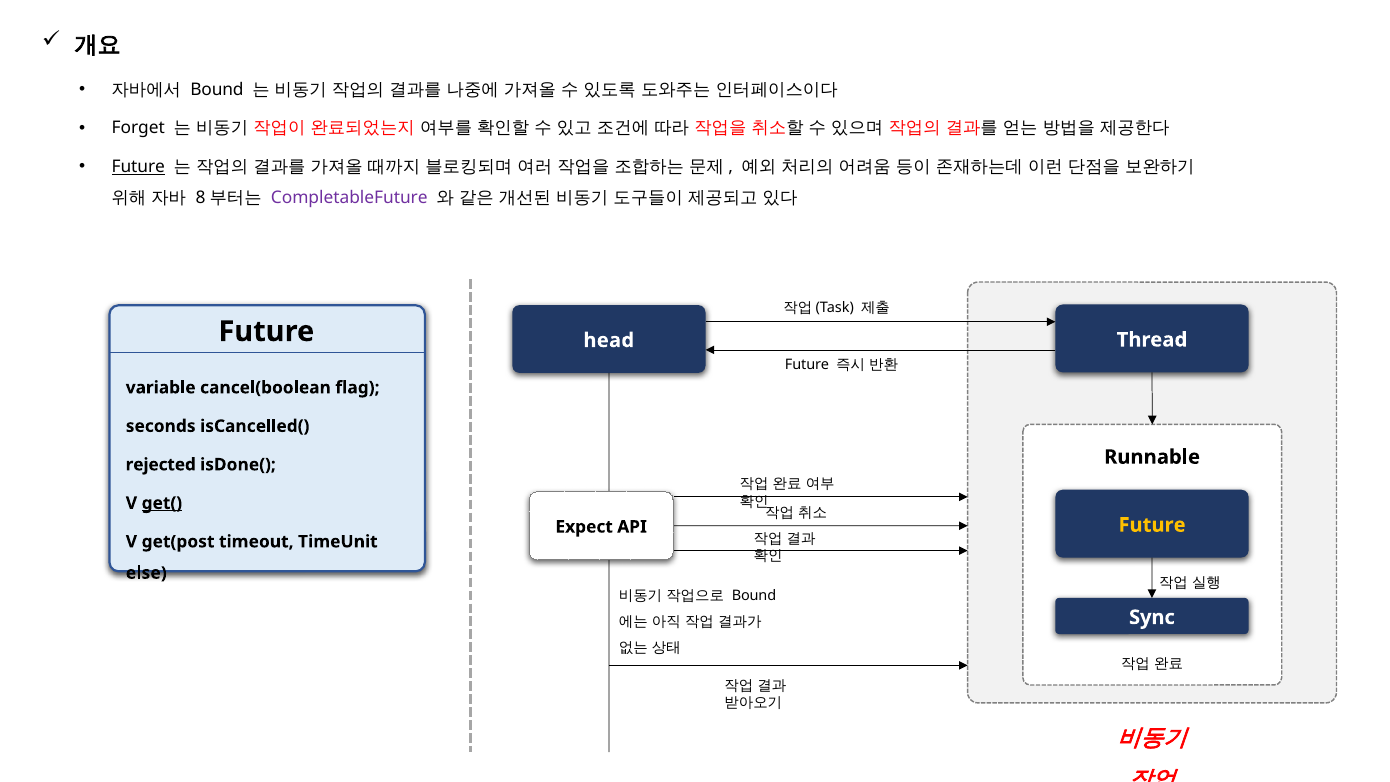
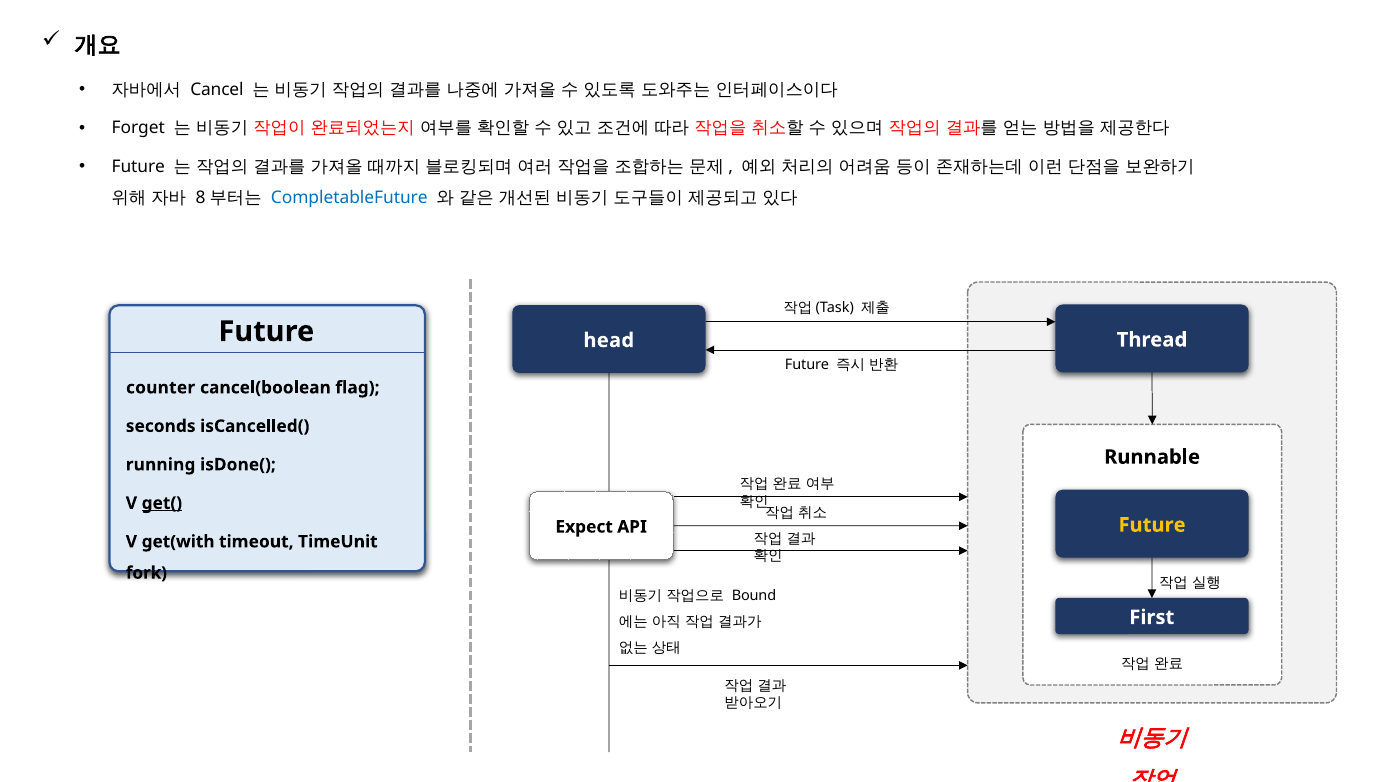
Bound: Bound -> Cancel (217, 90)
Future underline: present -> none (138, 167)
CompletableFuture colour: purple -> blue (349, 198)
variable: variable -> counter (161, 388)
rejected: rejected -> running (161, 465)
get(post: get(post -> get(with (178, 542)
else: else -> fork (146, 573)
Sync: Sync -> First (1152, 617)
